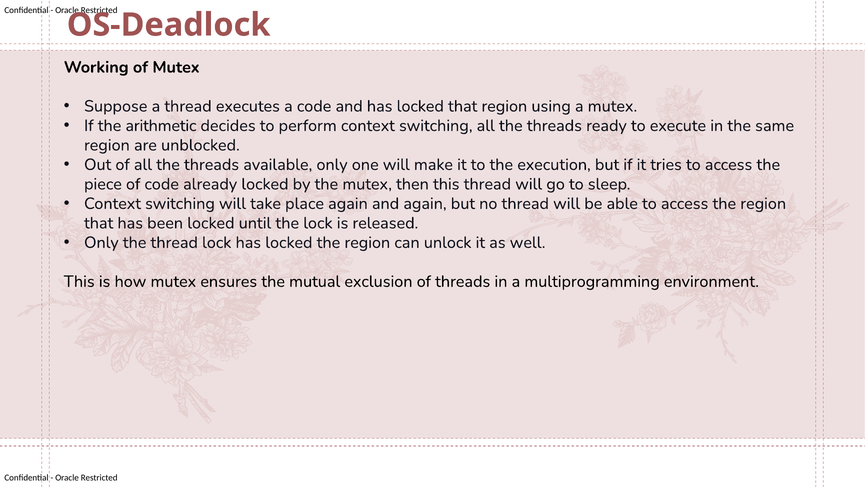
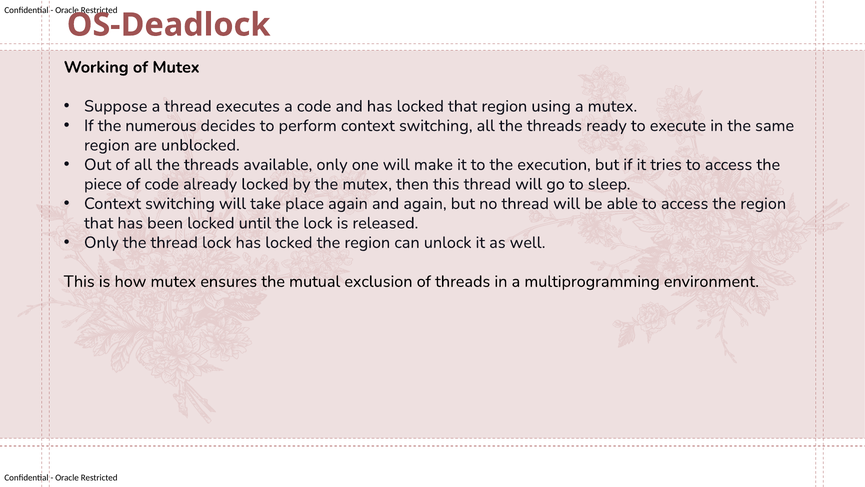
arithmetic: arithmetic -> numerous (161, 126)
